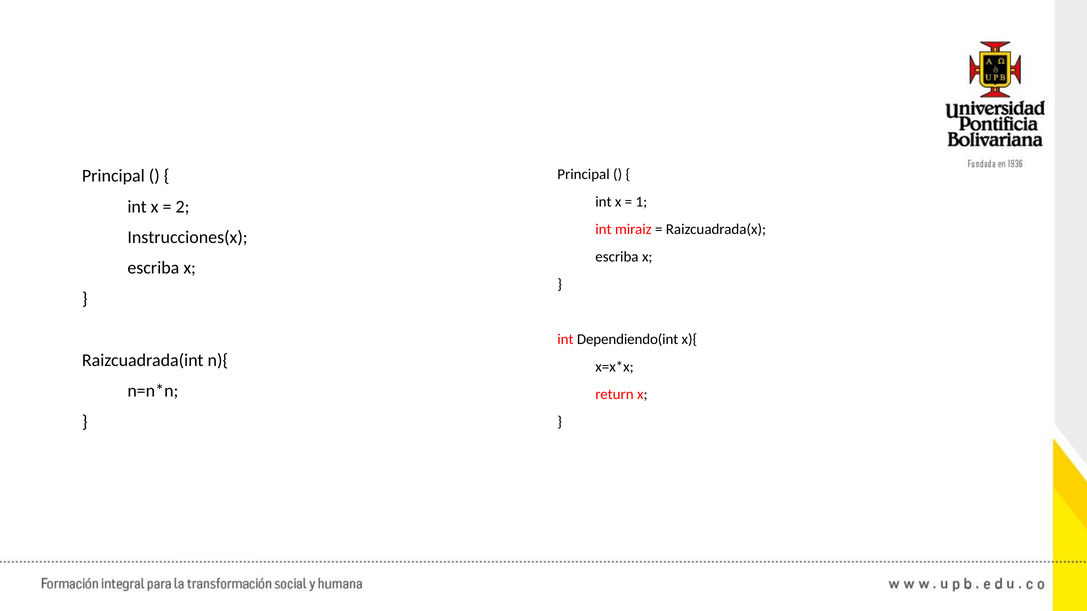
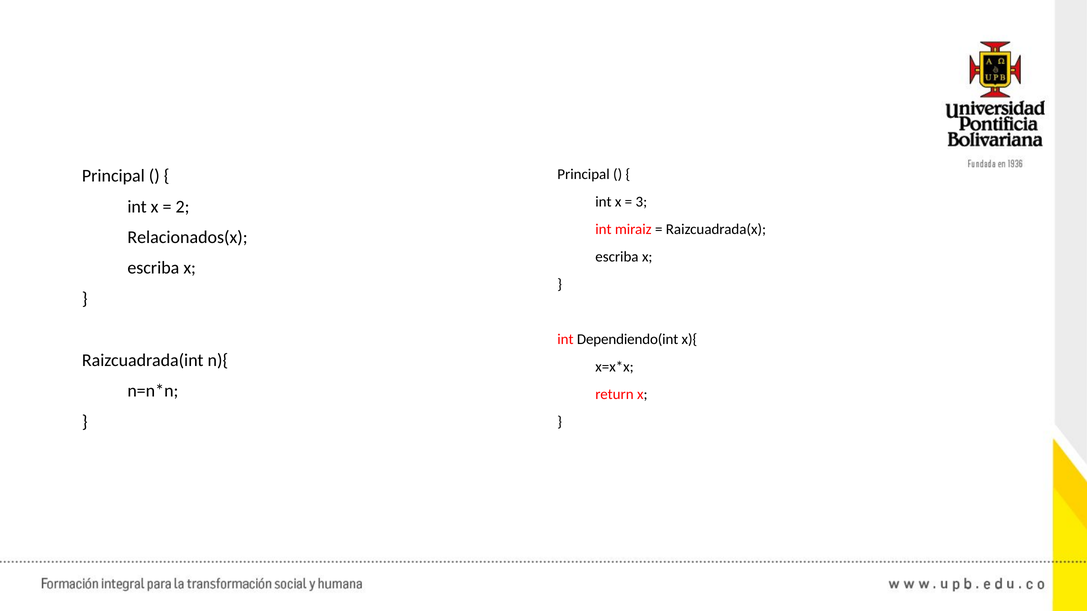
1: 1 -> 3 (641, 202)
Instrucciones(x: Instrucciones(x -> Relacionados(x (188, 237)
